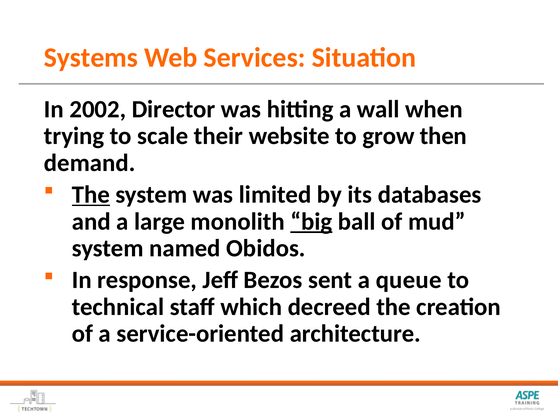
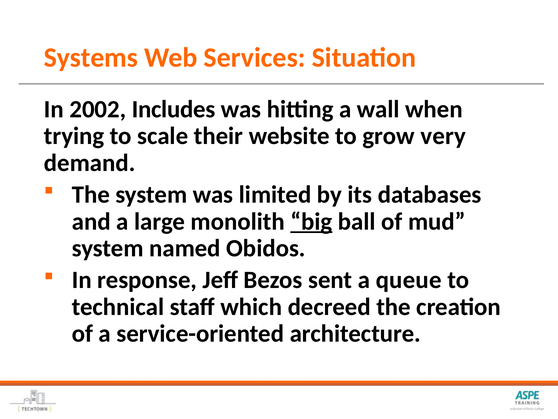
Director: Director -> Includes (174, 109)
then: then -> very (443, 136)
The underline: present -> none (91, 194)
